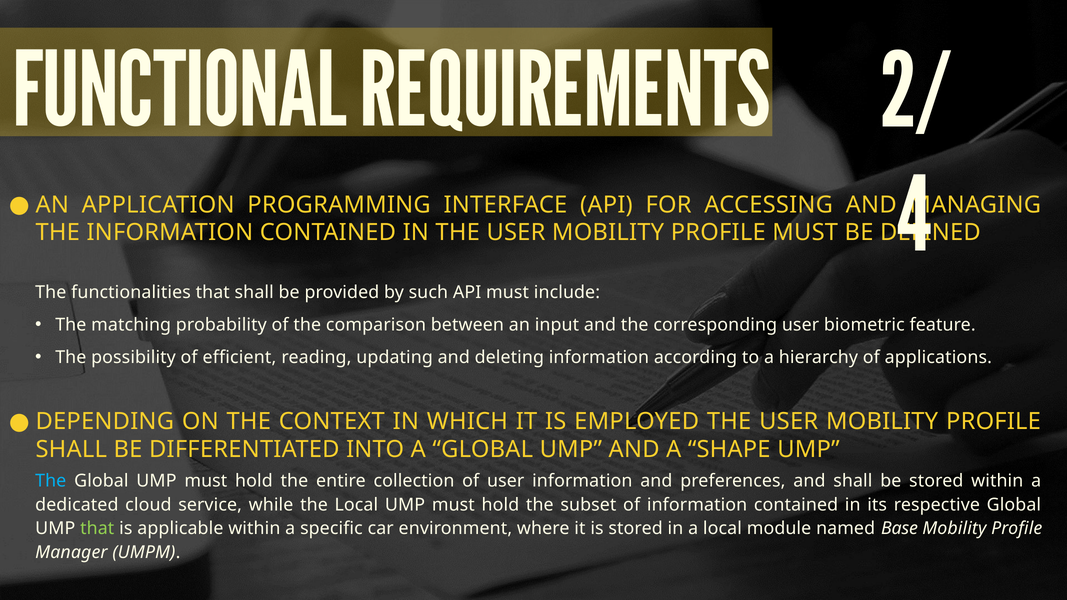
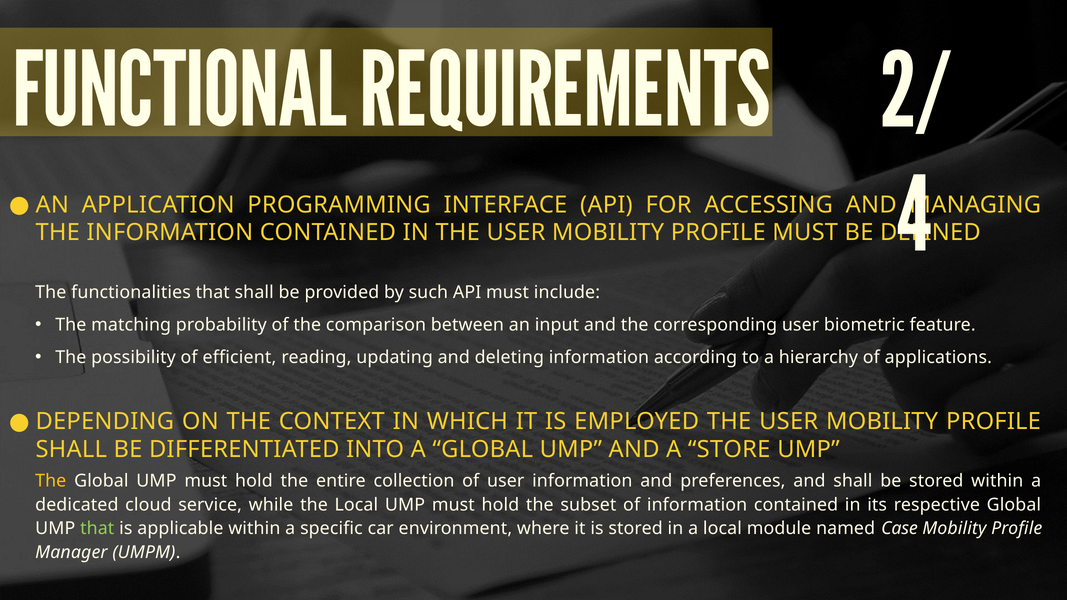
SHAPE: SHAPE -> STORE (729, 449)
The colour: light blue -> yellow (51, 481)
Base: Base -> Case (899, 529)
